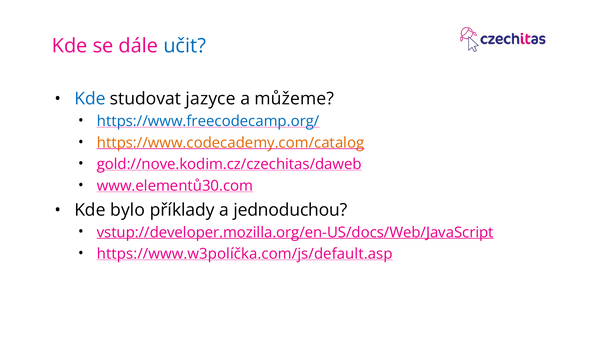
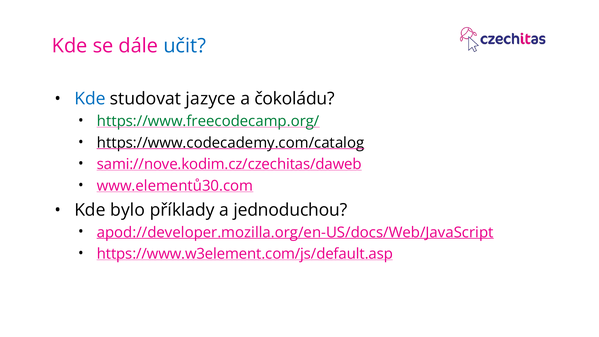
můžeme: můžeme -> čokoládu (295, 99)
https://www.freecodecamp.org/ colour: blue -> green (208, 121)
https://www.codecademy.com/catalog colour: orange -> black (231, 143)
gold://nove.kodim.cz/czechitas/daweb: gold://nove.kodim.cz/czechitas/daweb -> sami://nove.kodim.cz/czechitas/daweb (229, 164)
vstup://developer.mozilla.org/en-US/docs/Web/JavaScript: vstup://developer.mozilla.org/en-US/docs/Web/JavaScript -> apod://developer.mozilla.org/en-US/docs/Web/JavaScript (295, 232)
https://www.w3políčka.com/js/default.asp: https://www.w3políčka.com/js/default.asp -> https://www.w3element.com/js/default.asp (245, 254)
